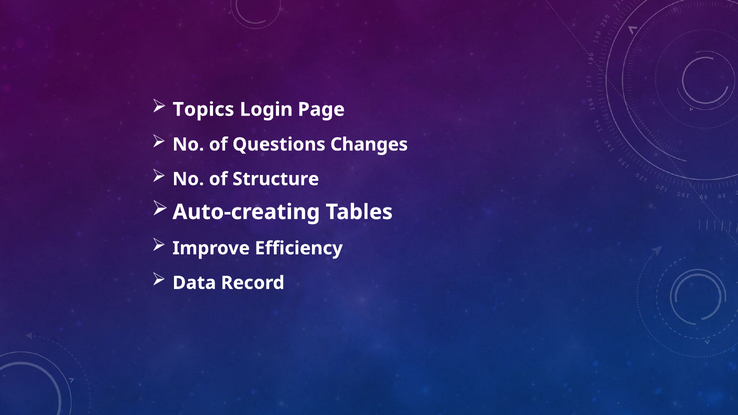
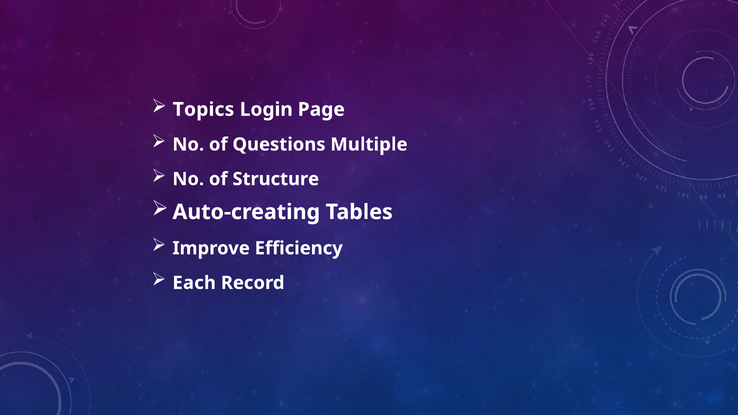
Changes: Changes -> Multiple (369, 145)
Data: Data -> Each (194, 283)
